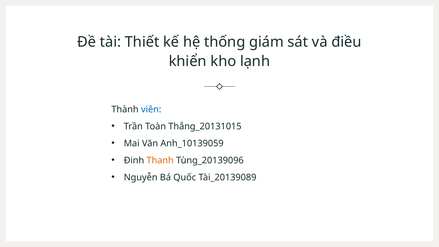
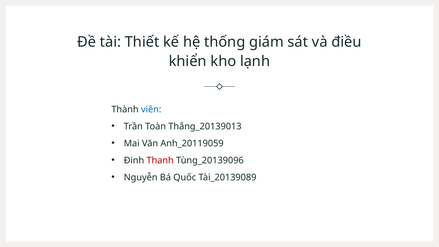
Thắng_20131015: Thắng_20131015 -> Thắng_20139013 (205, 126)
Anh_10139059: Anh_10139059 -> Anh_20119059 (192, 143)
Thanh colour: orange -> red (160, 160)
